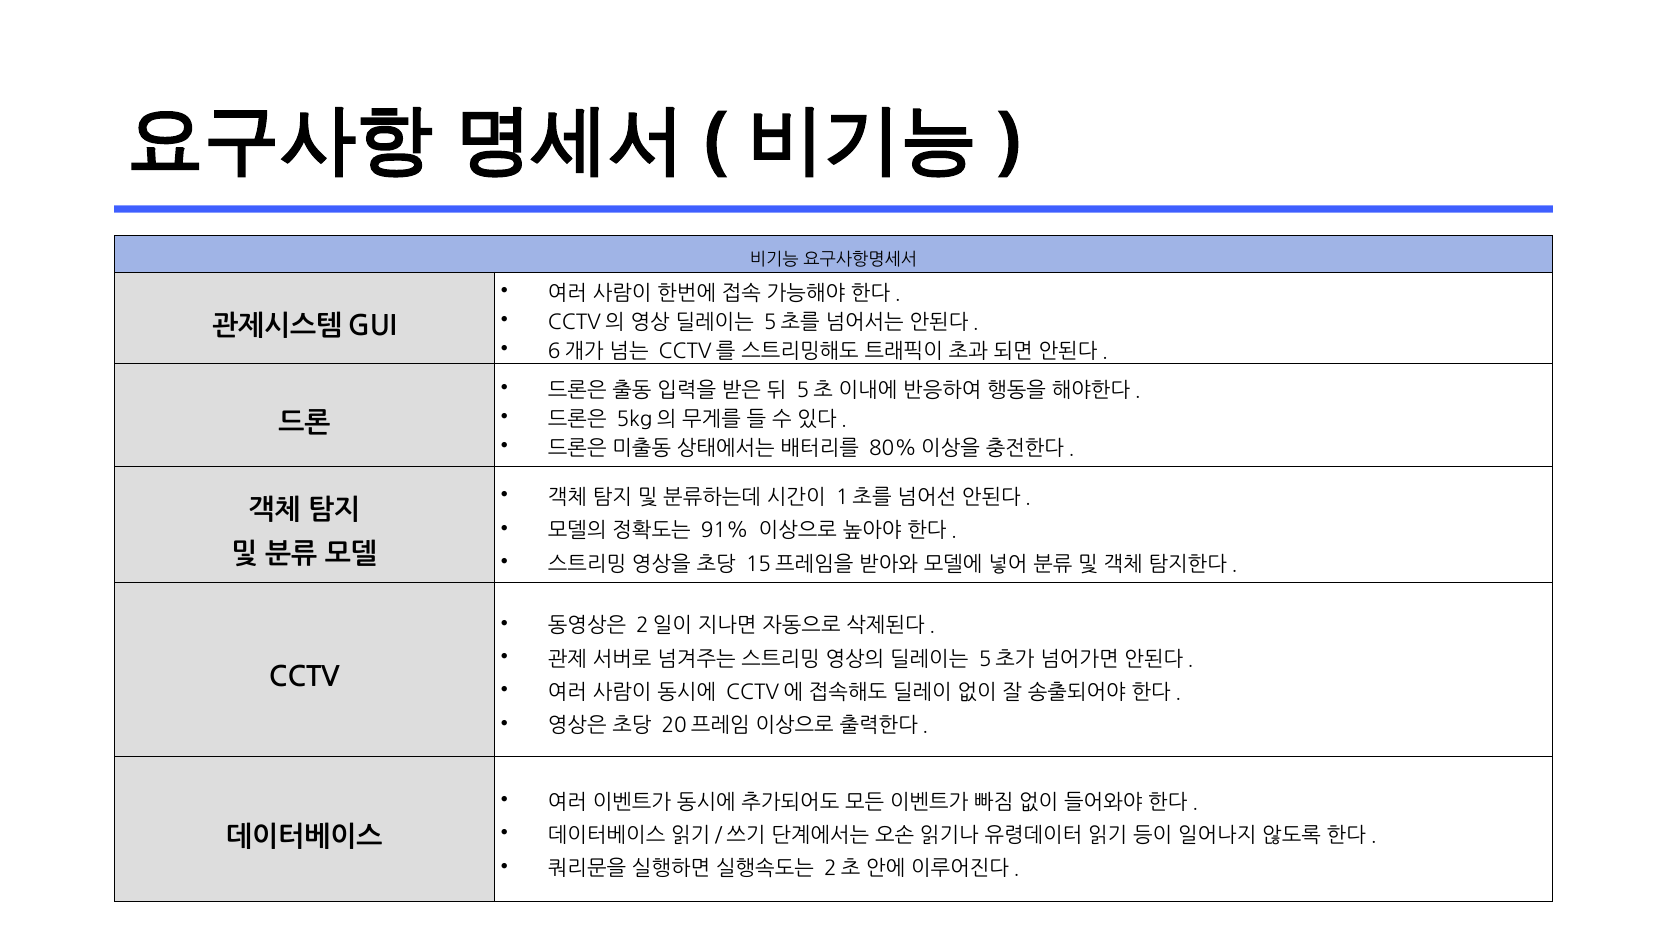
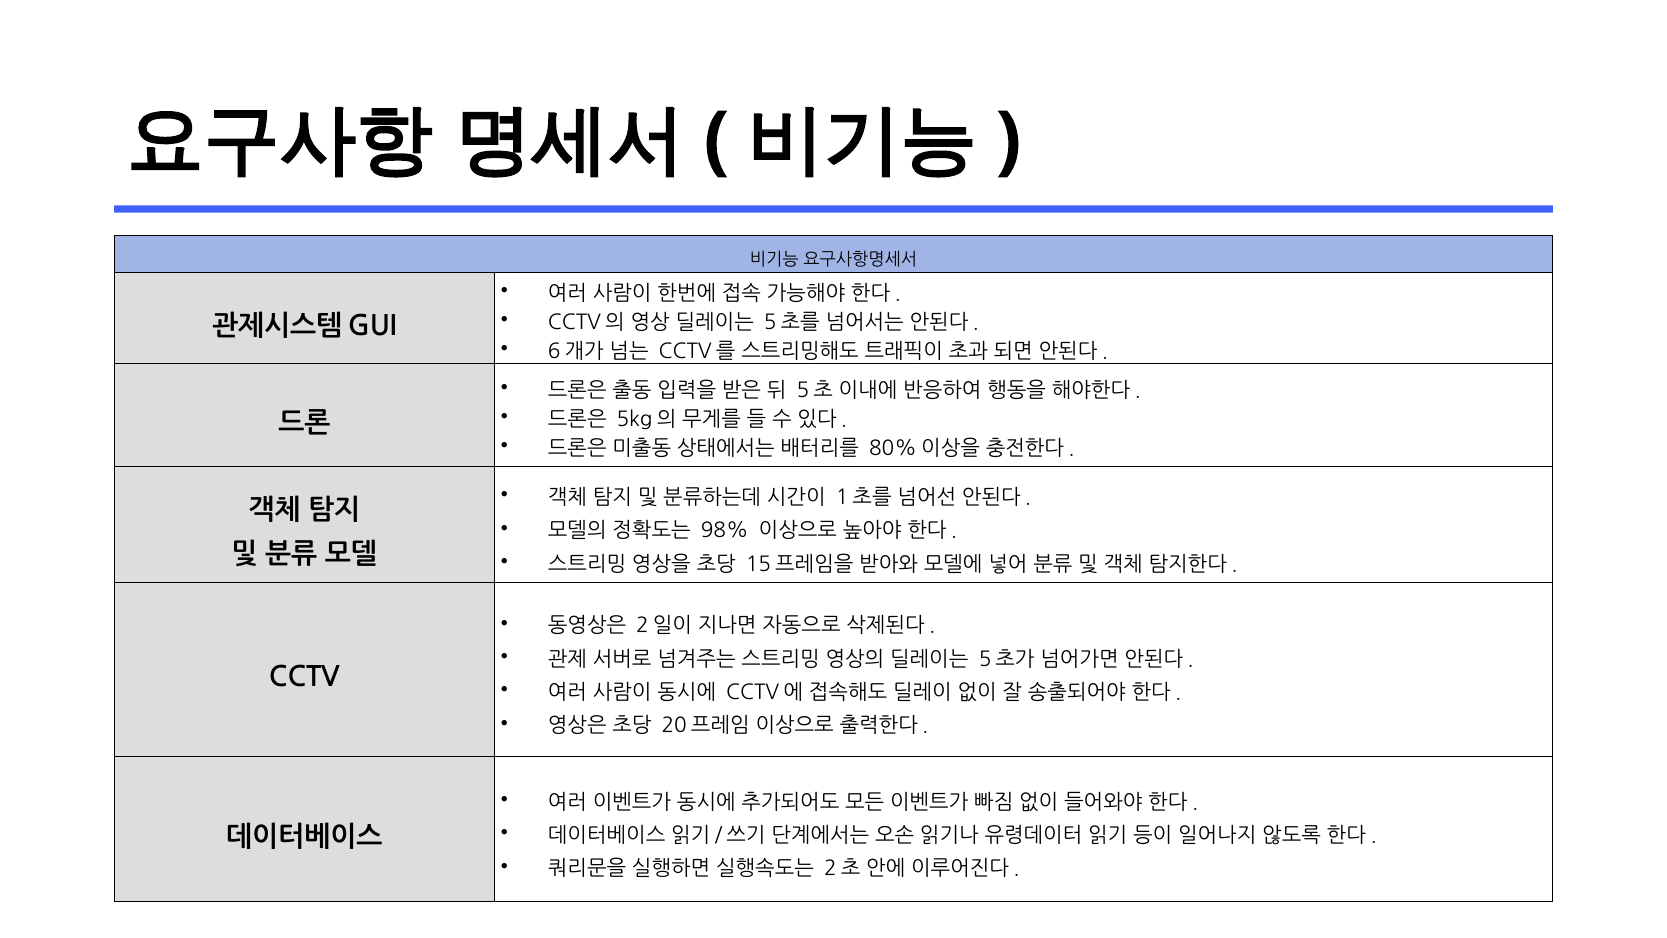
91%: 91% -> 98% (725, 531)
